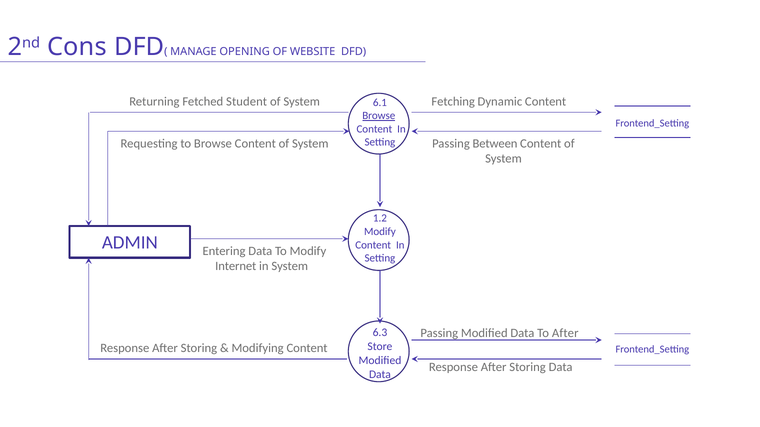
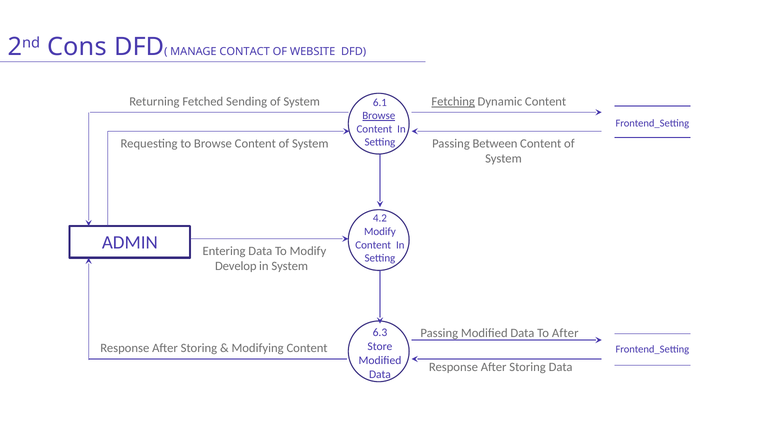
OPENING: OPENING -> CONTACT (245, 52)
Student: Student -> Sending (247, 102)
Fetching underline: none -> present (453, 102)
1.2: 1.2 -> 4.2 (380, 219)
Internet: Internet -> Develop (236, 267)
